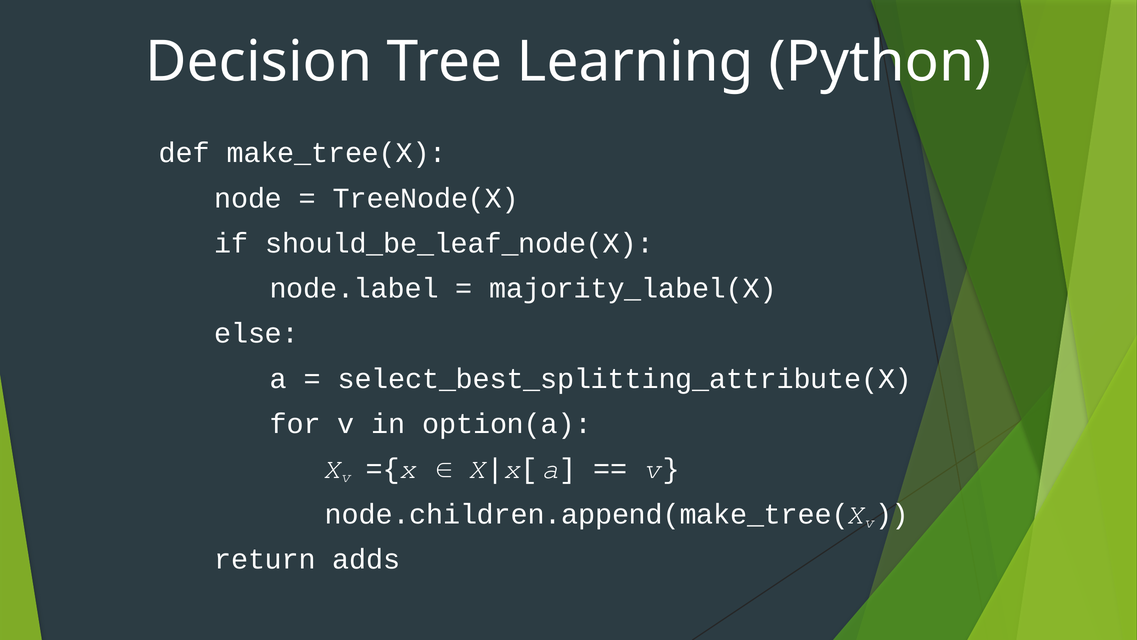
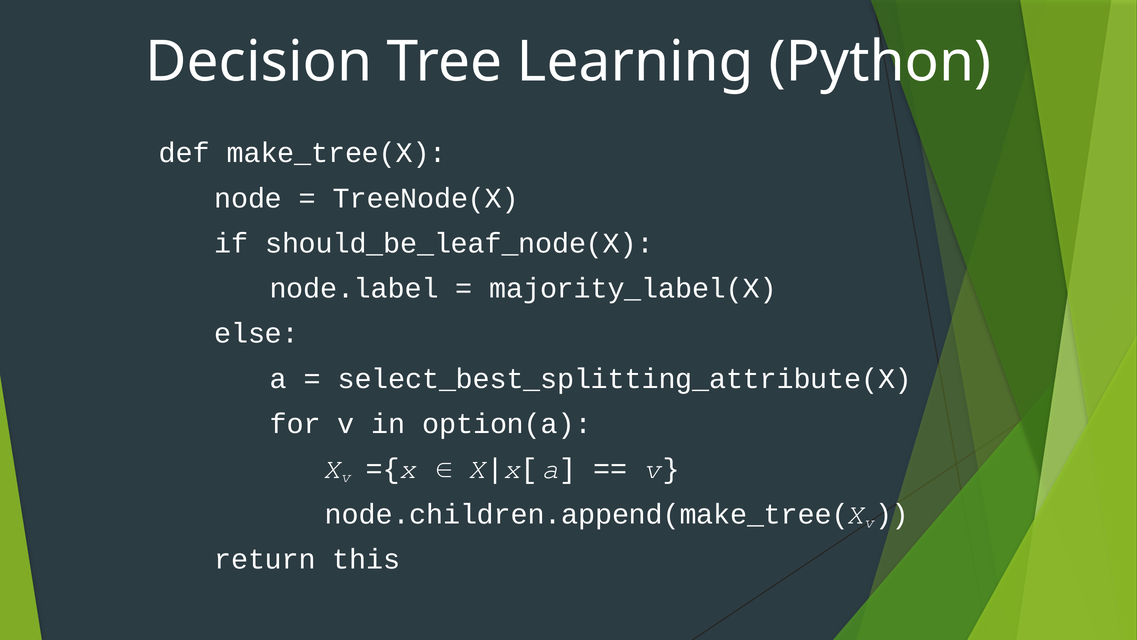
adds: adds -> this (366, 559)
